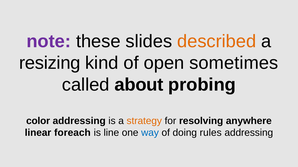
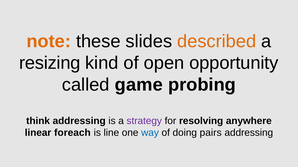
note colour: purple -> orange (49, 41)
sometimes: sometimes -> opportunity (234, 63)
about: about -> game (139, 85)
color: color -> think (38, 121)
strategy colour: orange -> purple (144, 121)
rules: rules -> pairs (211, 133)
